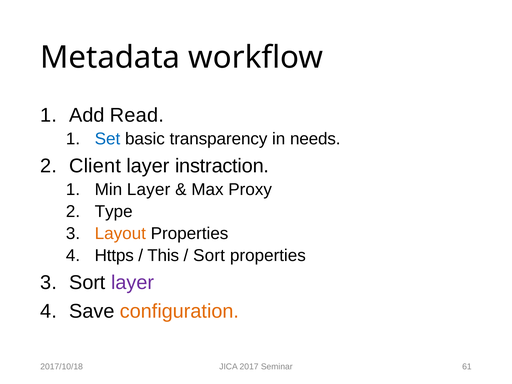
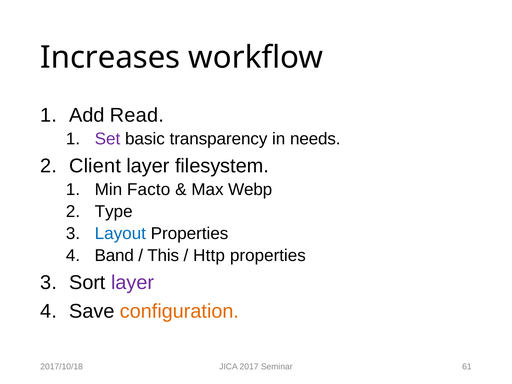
Metadata: Metadata -> Increases (110, 57)
Set colour: blue -> purple (108, 139)
instraction: instraction -> filesystem (222, 166)
Min Layer: Layer -> Facto (149, 190)
Proxy: Proxy -> Webp (250, 190)
Layout colour: orange -> blue (120, 233)
Https: Https -> Band (114, 255)
Sort: Sort -> Http (209, 255)
